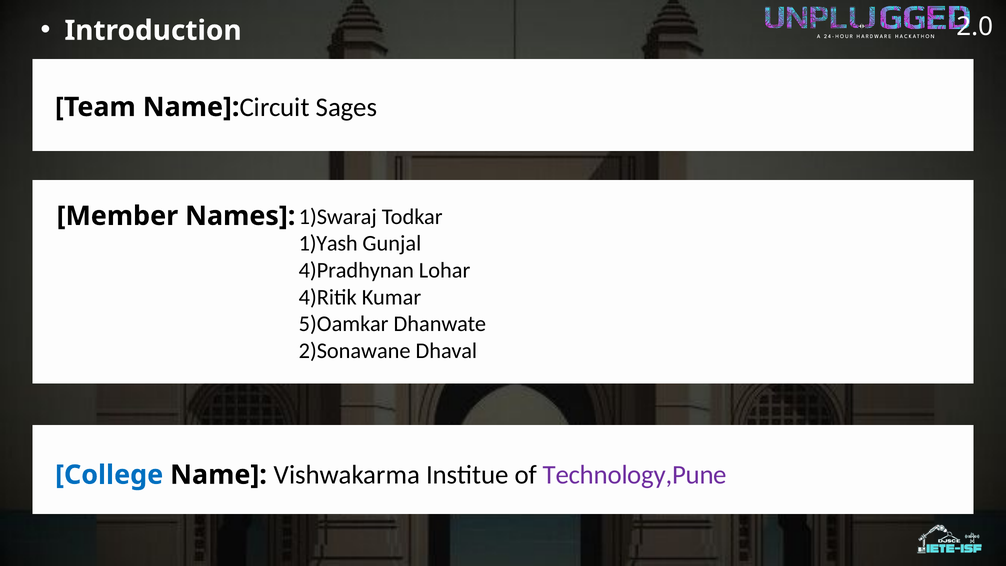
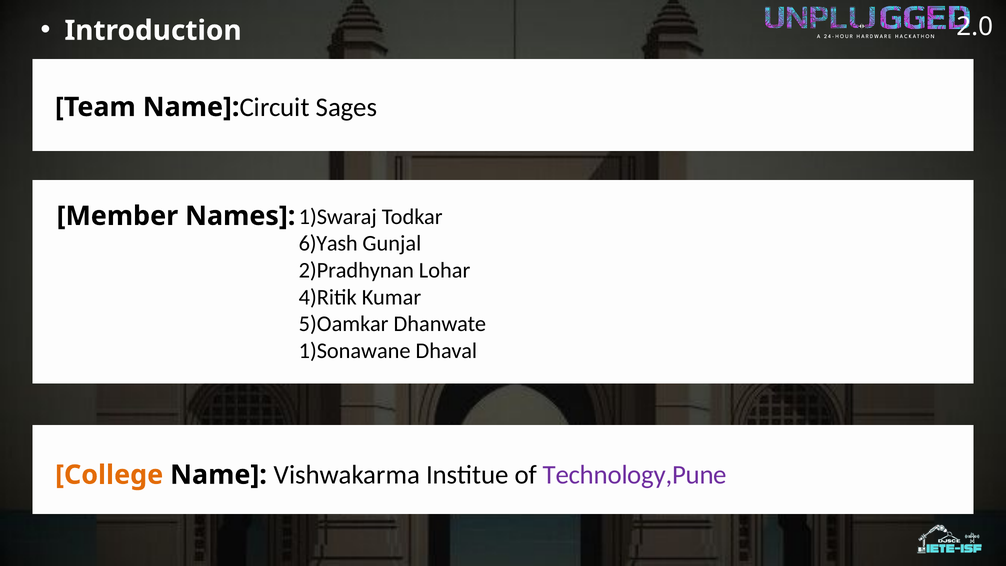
1)Yash: 1)Yash -> 6)Yash (328, 243)
4)Pradhynan: 4)Pradhynan -> 2)Pradhynan (356, 270)
2)Sonawane: 2)Sonawane -> 1)Sonawane (355, 351)
College colour: blue -> orange (109, 475)
